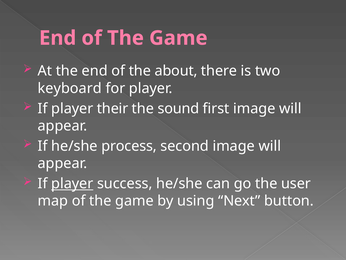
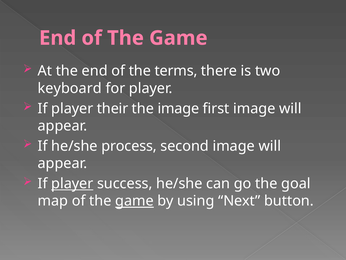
about: about -> terms (176, 71)
the sound: sound -> image (178, 108)
user: user -> goal (296, 183)
game underline: none -> present (134, 201)
